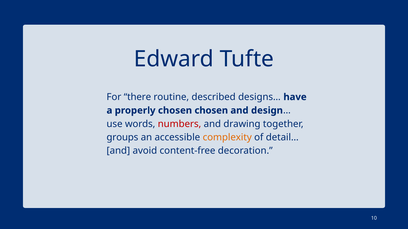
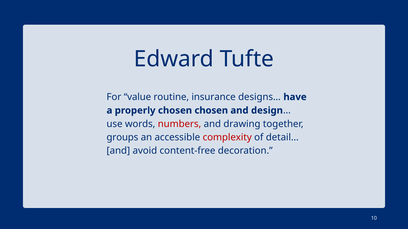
there: there -> value (137, 97)
described: described -> insurance (214, 97)
complexity colour: orange -> red (227, 138)
